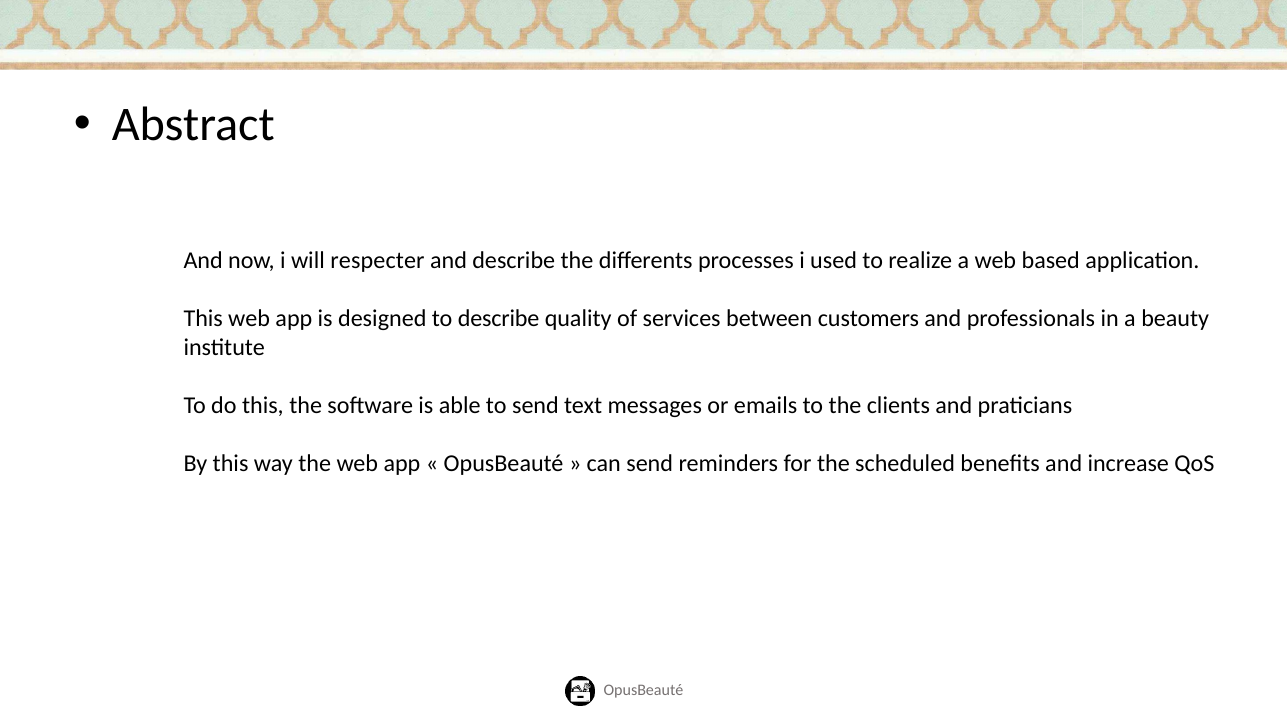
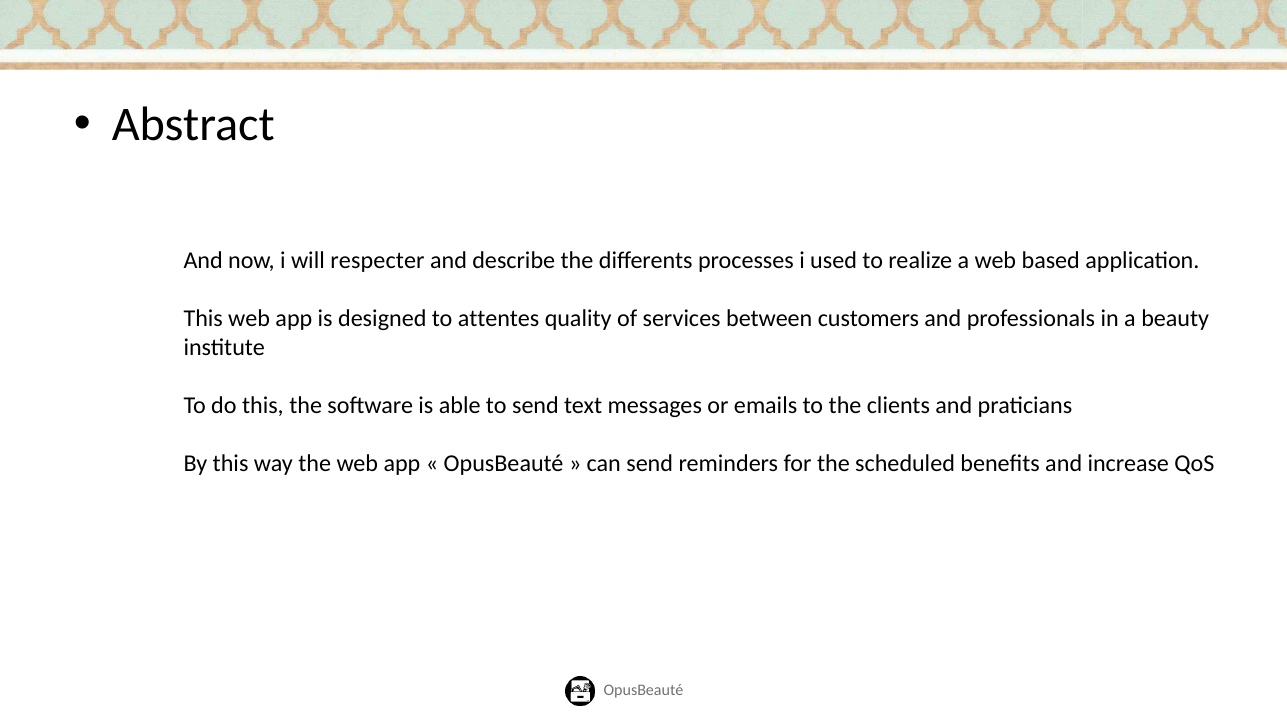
to describe: describe -> attentes (499, 319)
